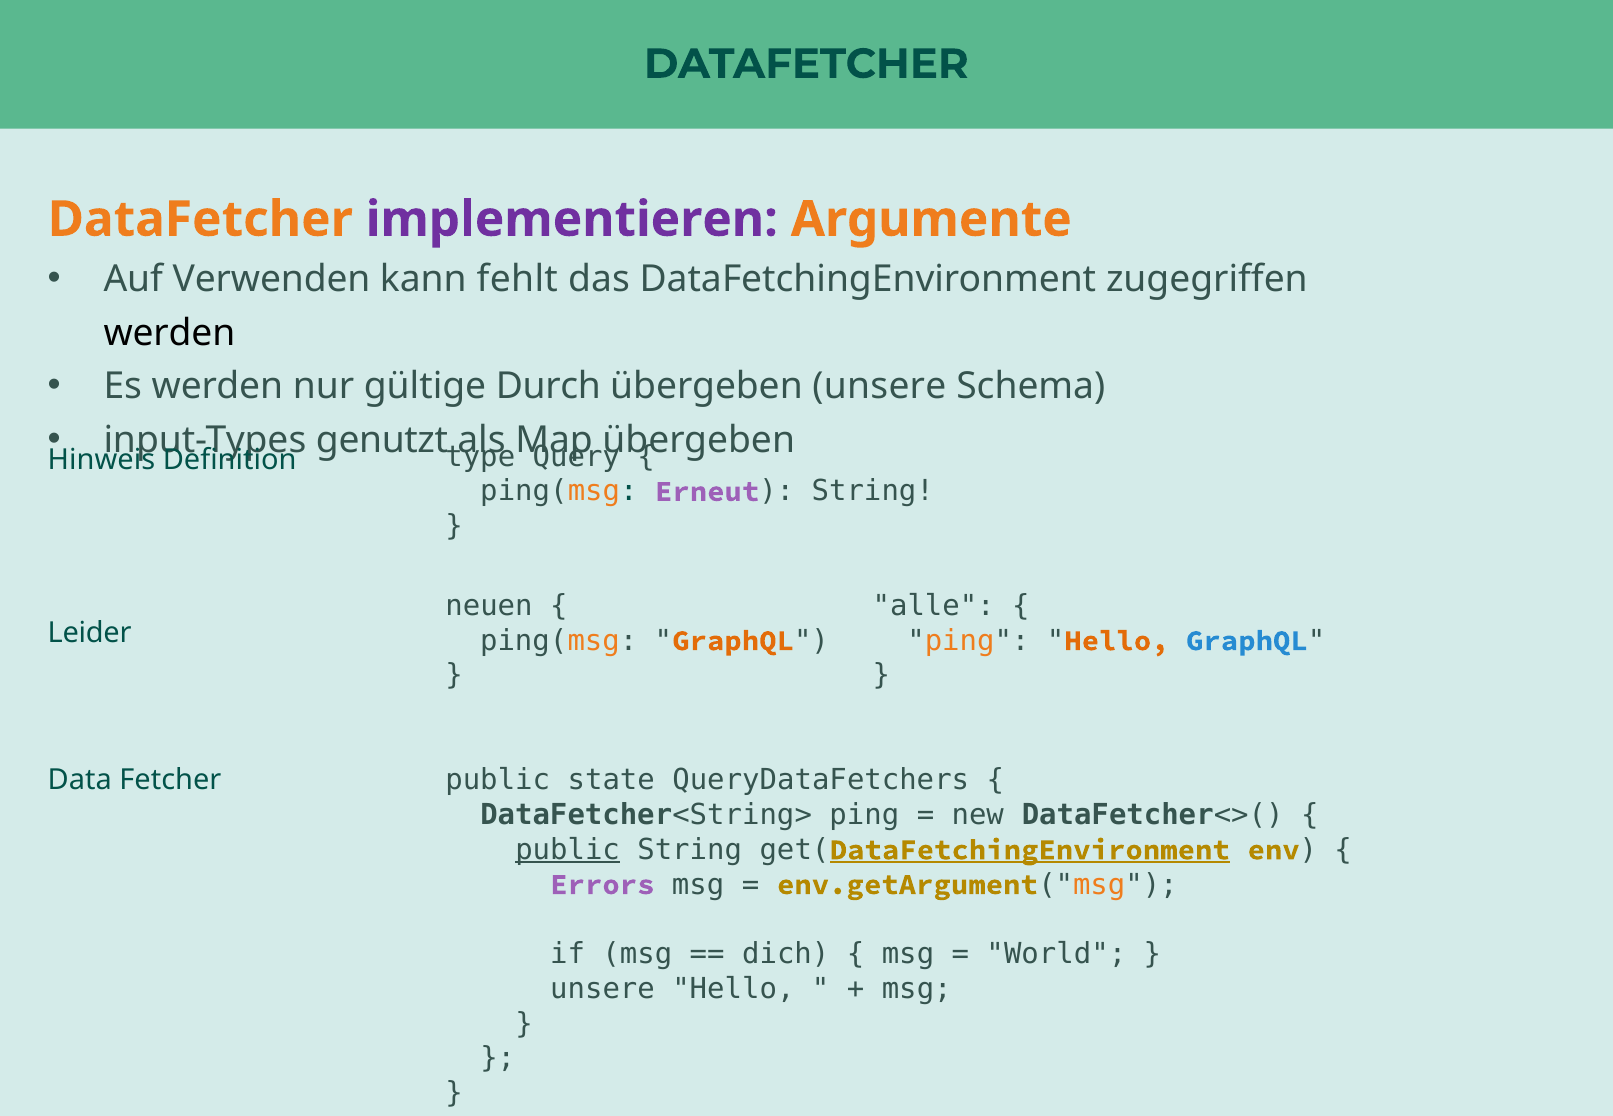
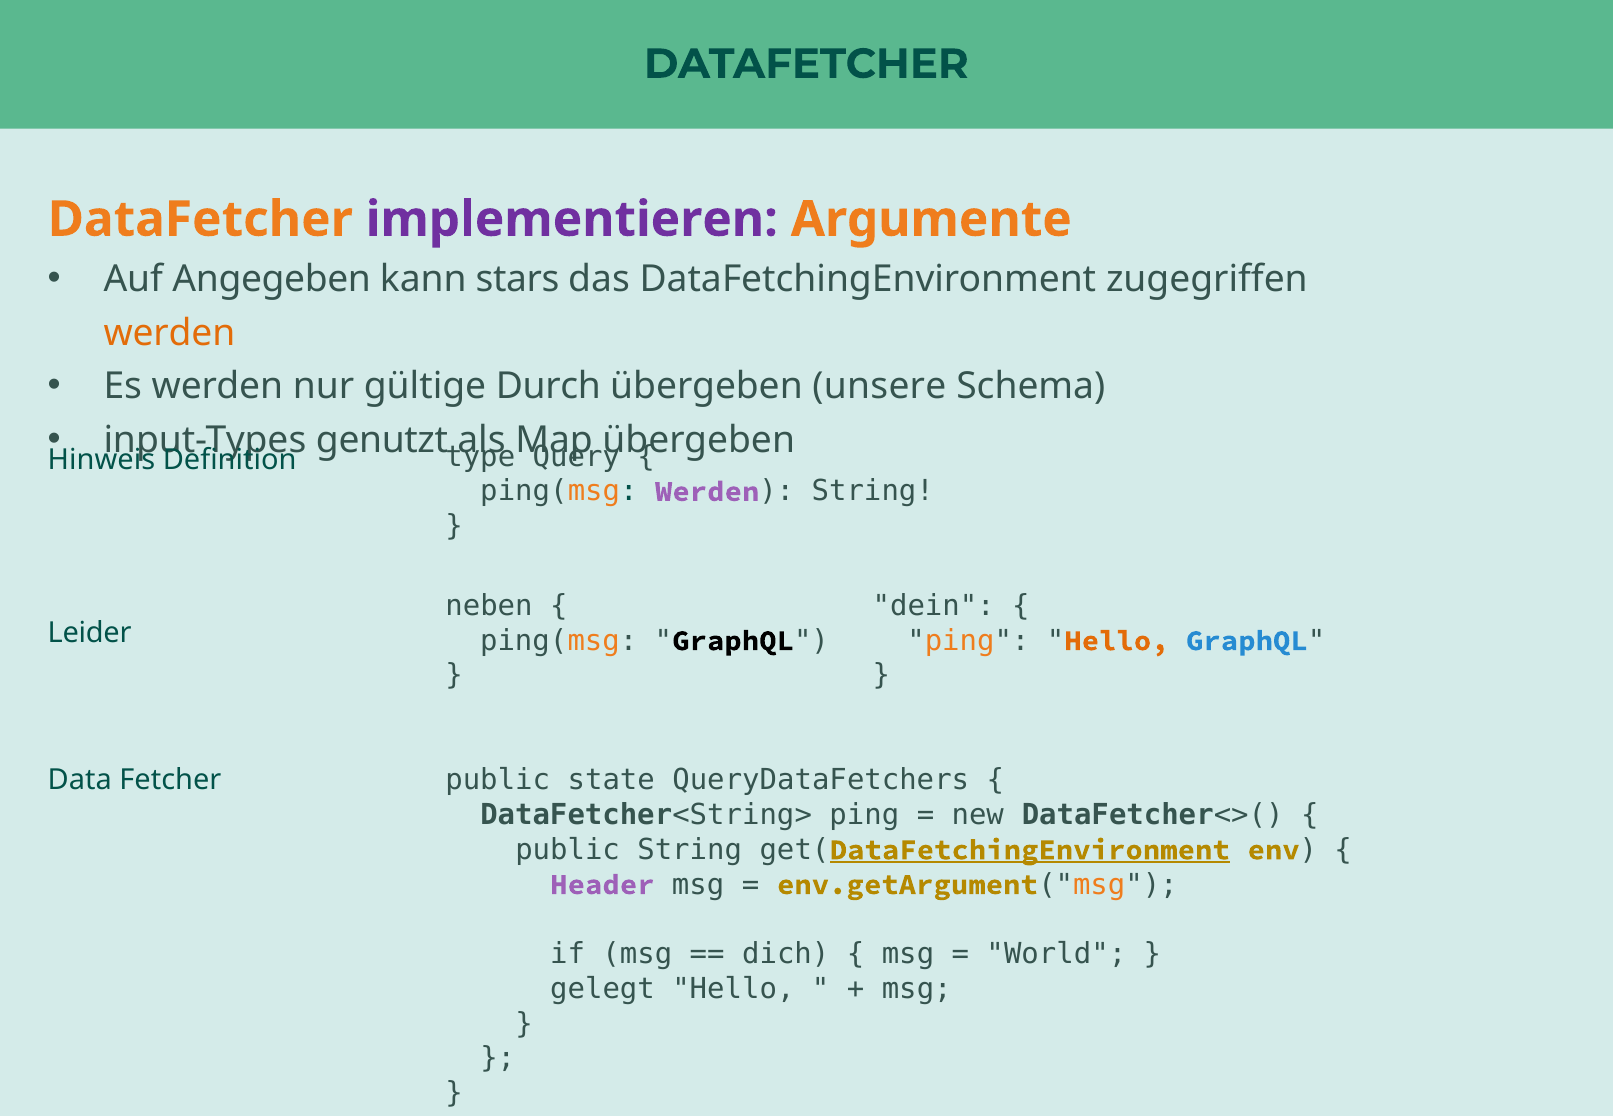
Verwenden: Verwenden -> Angegeben (272, 280)
fehlt: fehlt -> stars (518, 280)
werden colour: black -> orange (169, 333)
ping(msg Erneut: Erneut -> Werden (707, 492)
neuen: neuen -> neben (489, 606)
alle: alle -> dein (934, 606)
GraphQL colour: orange -> black (733, 641)
public underline: present -> none (568, 850)
Errors: Errors -> Header (602, 885)
unsere: unsere -> gelegt (603, 989)
